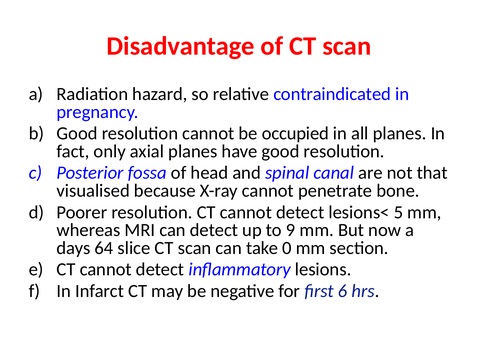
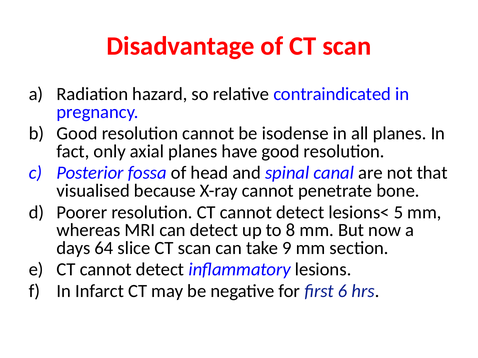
occupied: occupied -> isodense (295, 134)
9: 9 -> 8 (291, 230)
0: 0 -> 9 (287, 248)
